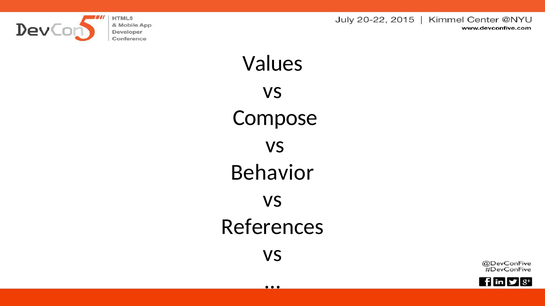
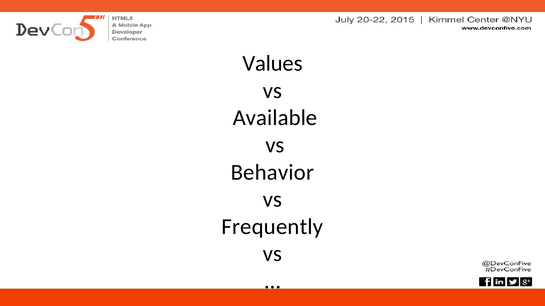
Compose: Compose -> Available (275, 118)
References: References -> Frequently (272, 227)
